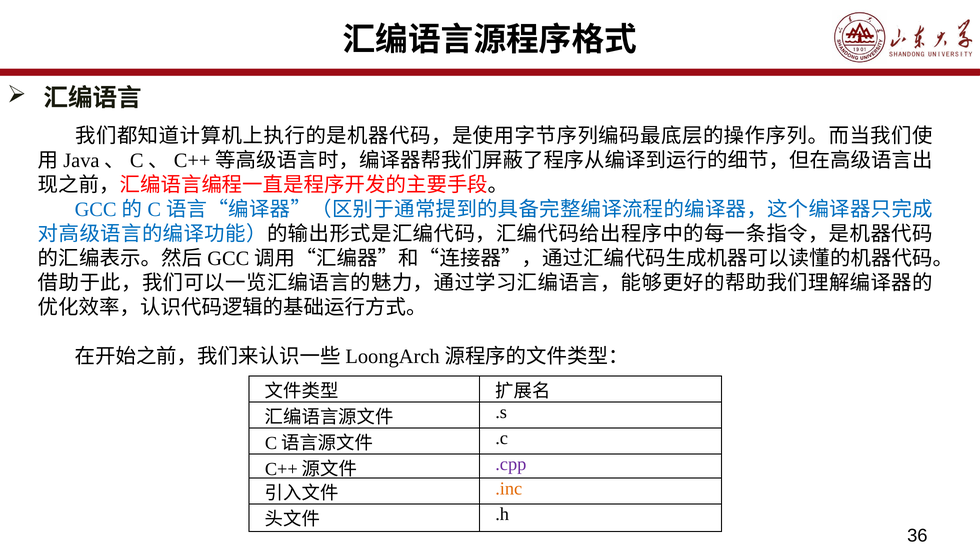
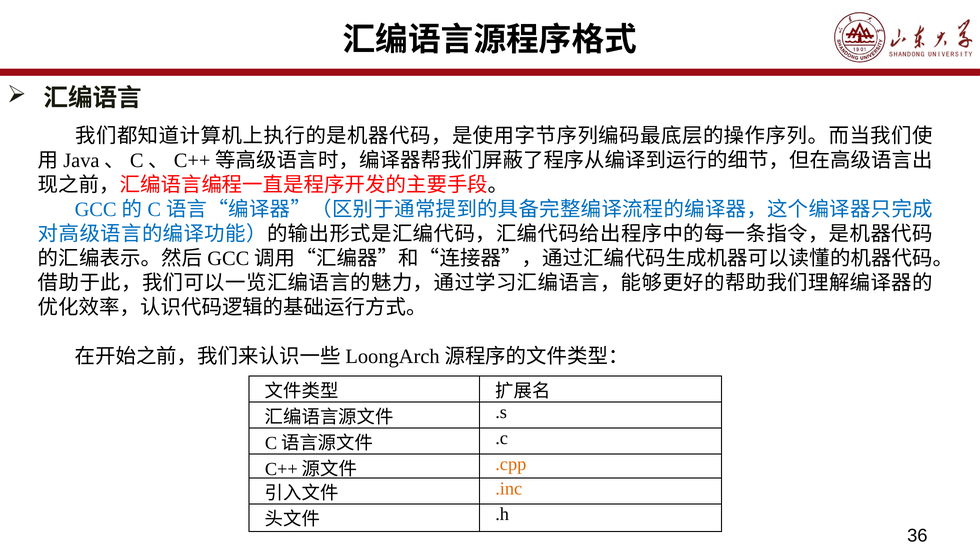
.cpp colour: purple -> orange (511, 464)
